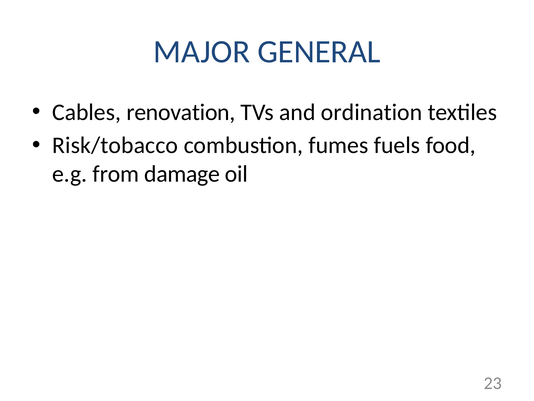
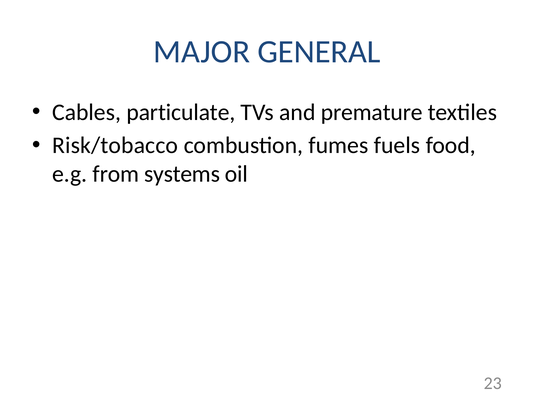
renovation: renovation -> particulate (181, 112)
ordination: ordination -> premature (372, 112)
damage: damage -> systems (182, 174)
